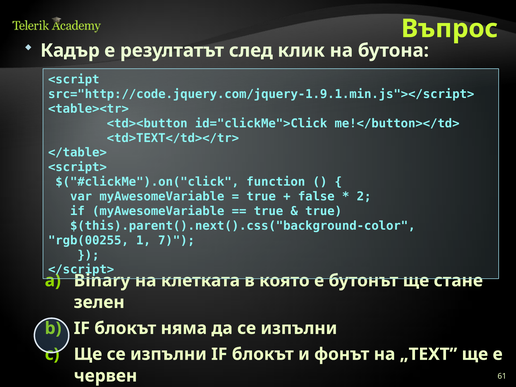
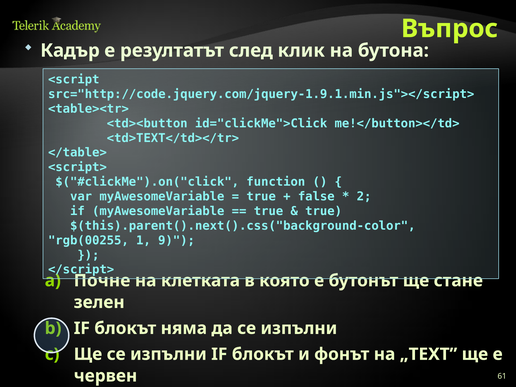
7: 7 -> 9 (177, 240)
Binary: Binary -> Почне (102, 281)
